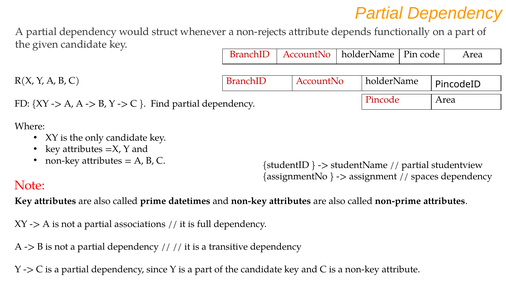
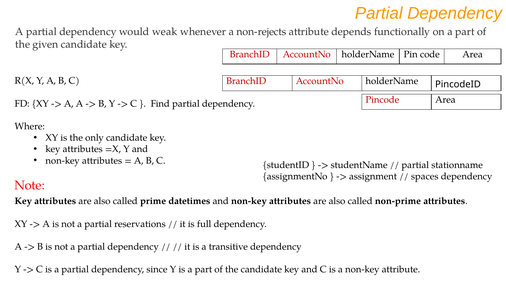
struct: struct -> weak (165, 32)
studentview: studentview -> stationname (457, 165)
associations: associations -> reservations (140, 224)
